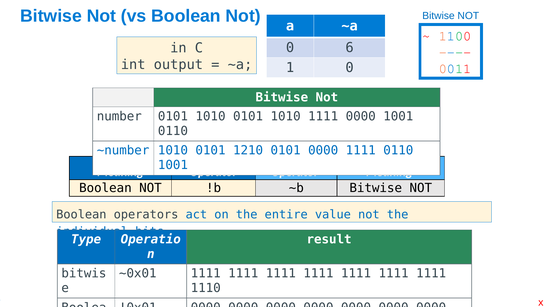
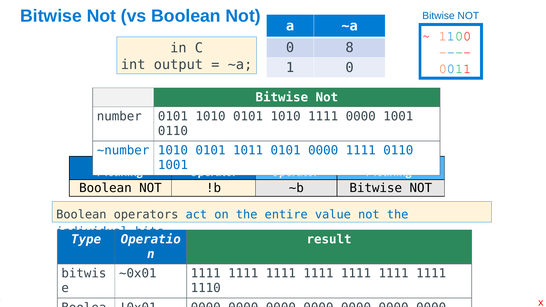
6: 6 -> 8 (350, 48)
1210: 1210 -> 1011 (248, 151)
